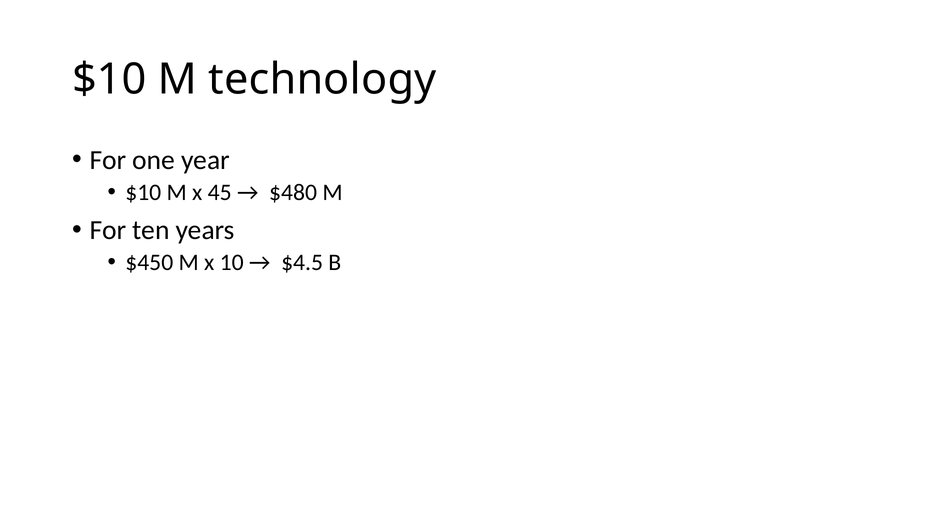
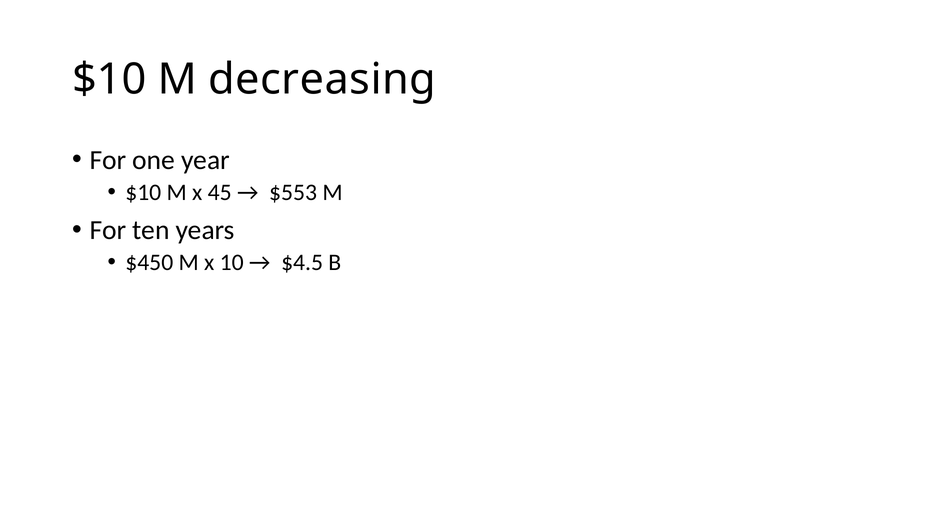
technology: technology -> decreasing (322, 79)
$480: $480 -> $553 (293, 193)
